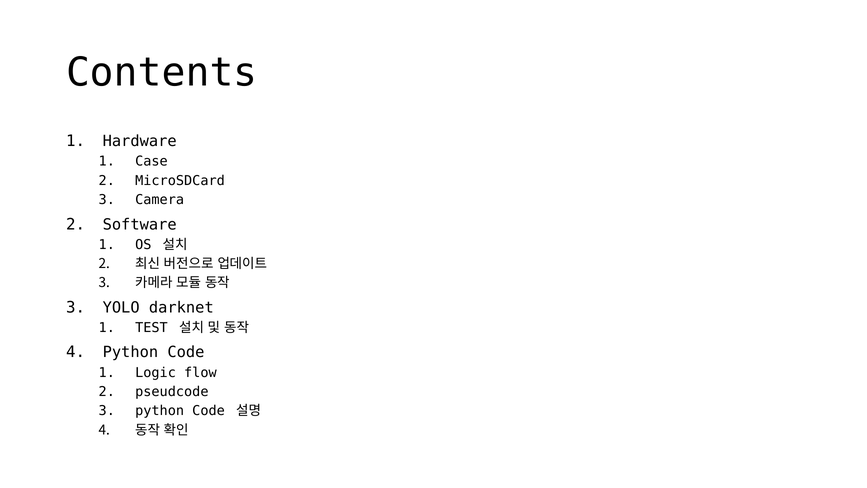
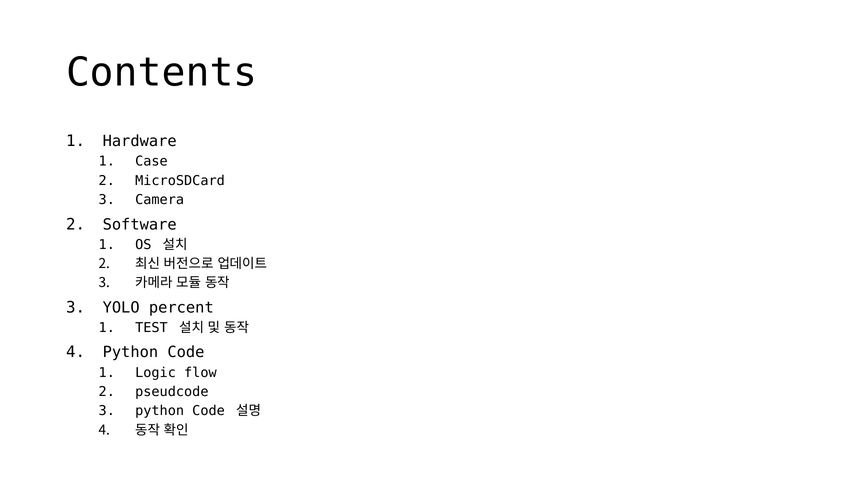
darknet: darknet -> percent (181, 307)
